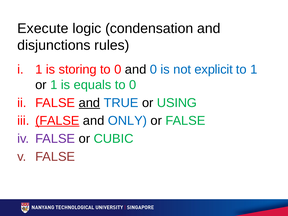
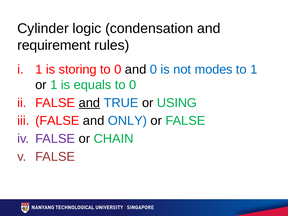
Execute: Execute -> Cylinder (43, 29)
disjunctions: disjunctions -> requirement (54, 45)
explicit: explicit -> modes (214, 70)
FALSE underline: present -> none (57, 121)
CUBIC: CUBIC -> CHAIN (114, 139)
